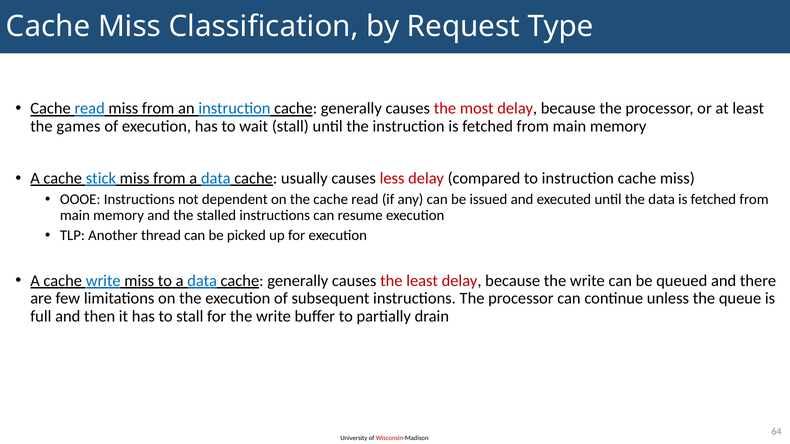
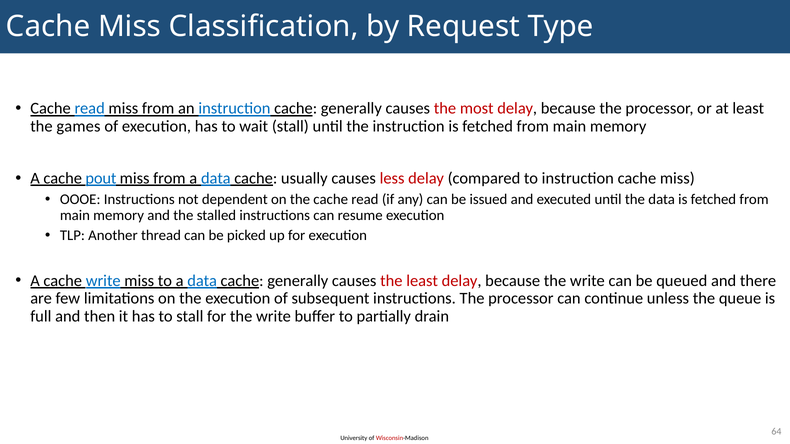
stick: stick -> pout (101, 179)
